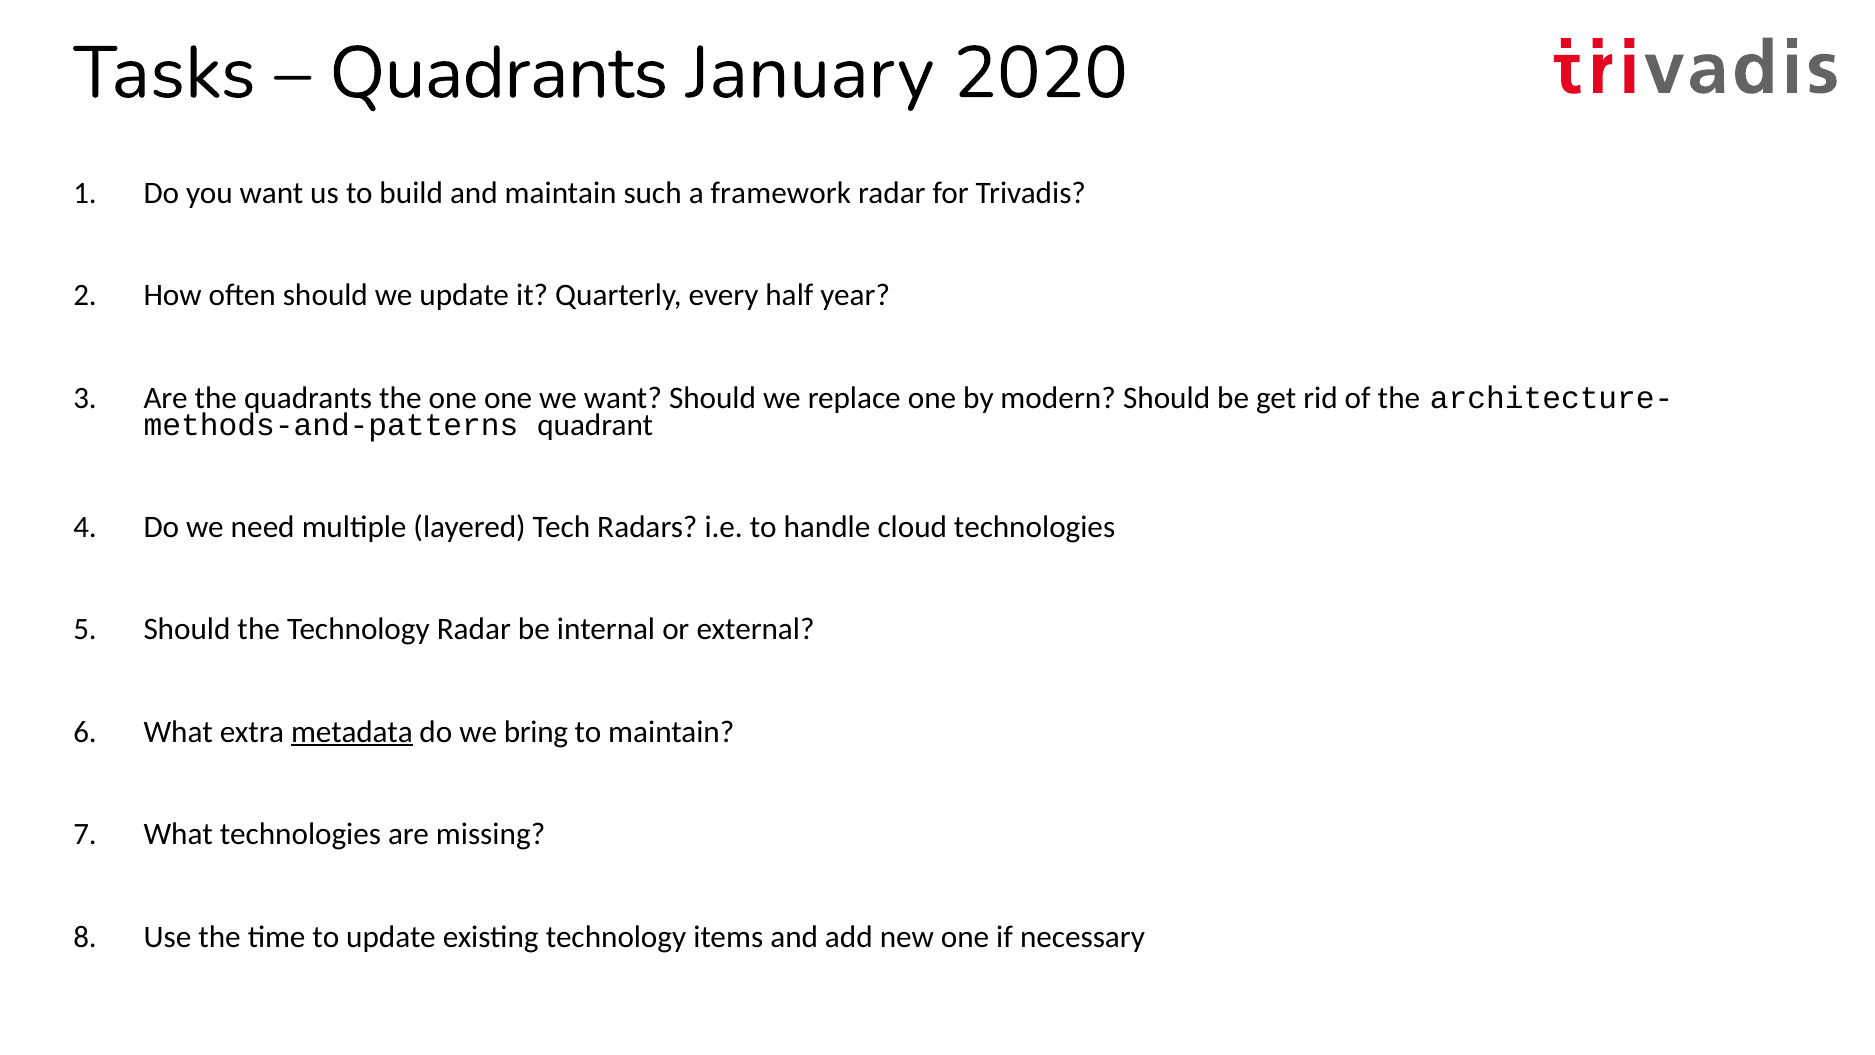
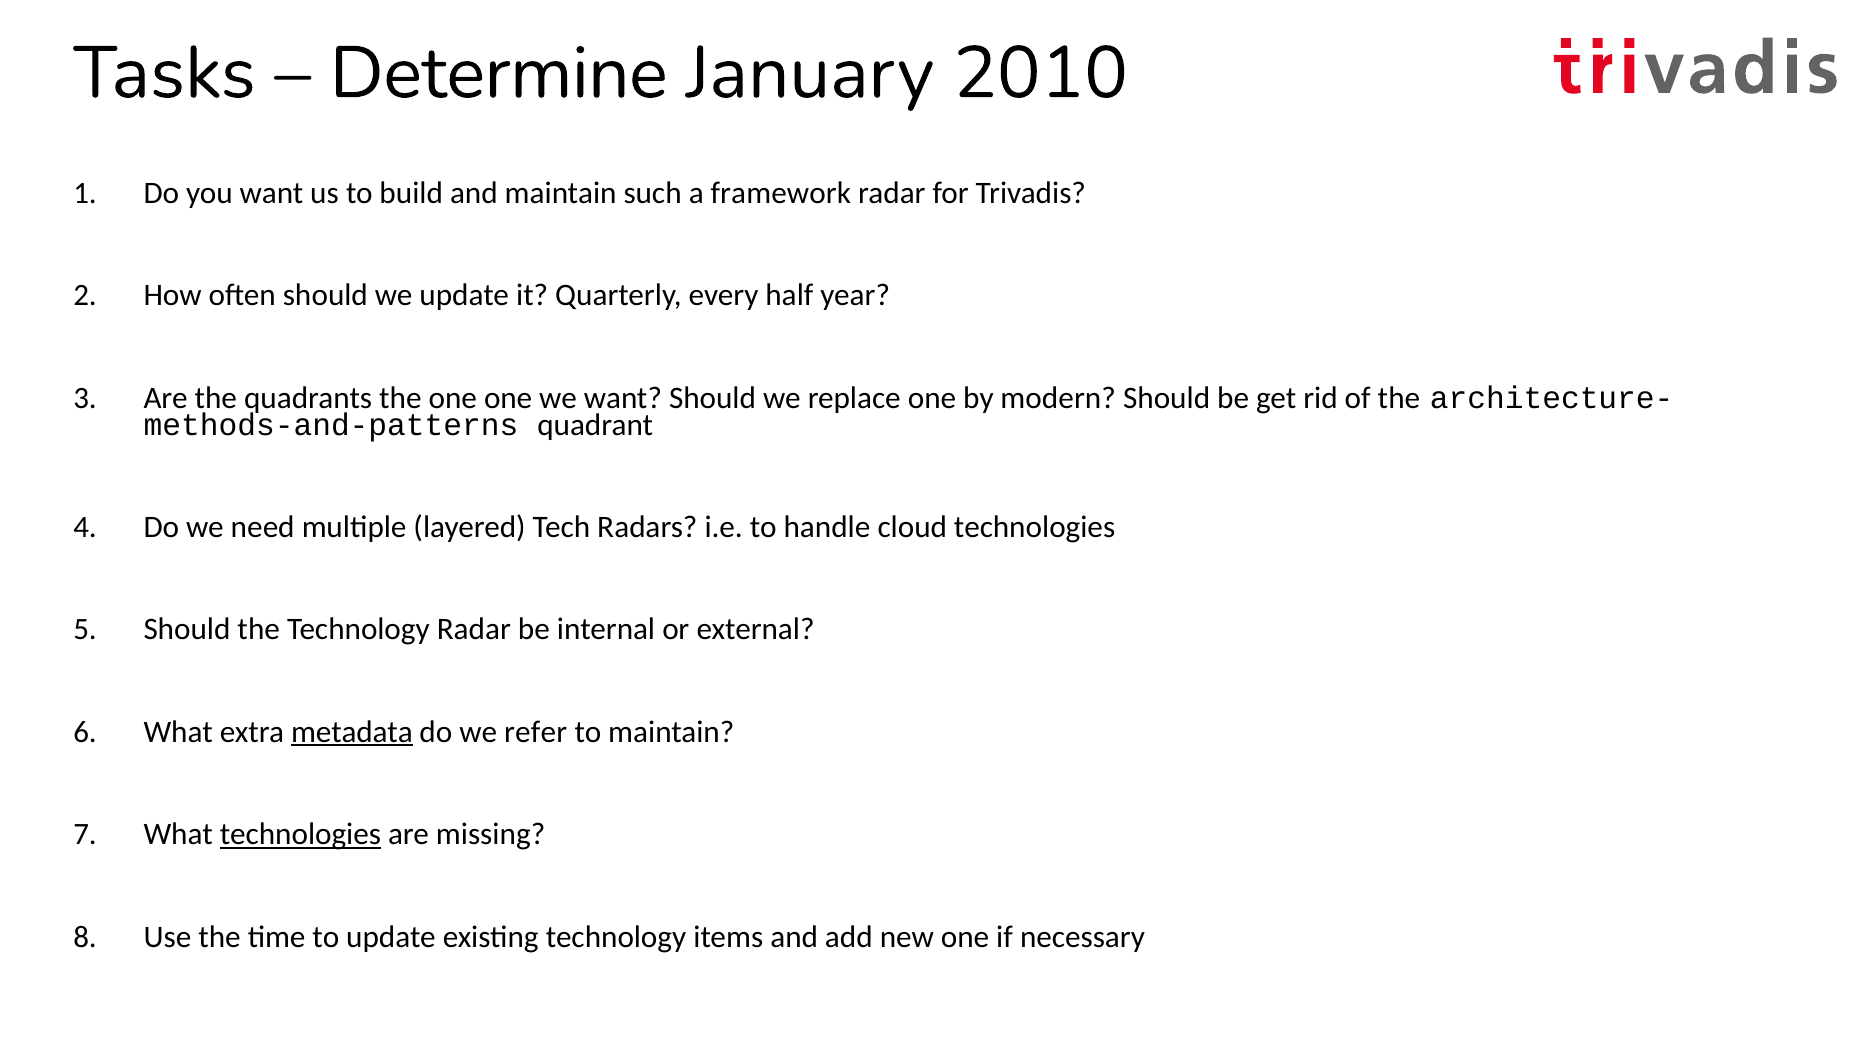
Quadrants: Quadrants -> Determine (499, 73)
2020: 2020 -> 2010 (1041, 73)
bring: bring -> refer (536, 732)
technologies underline: none -> present (300, 834)
